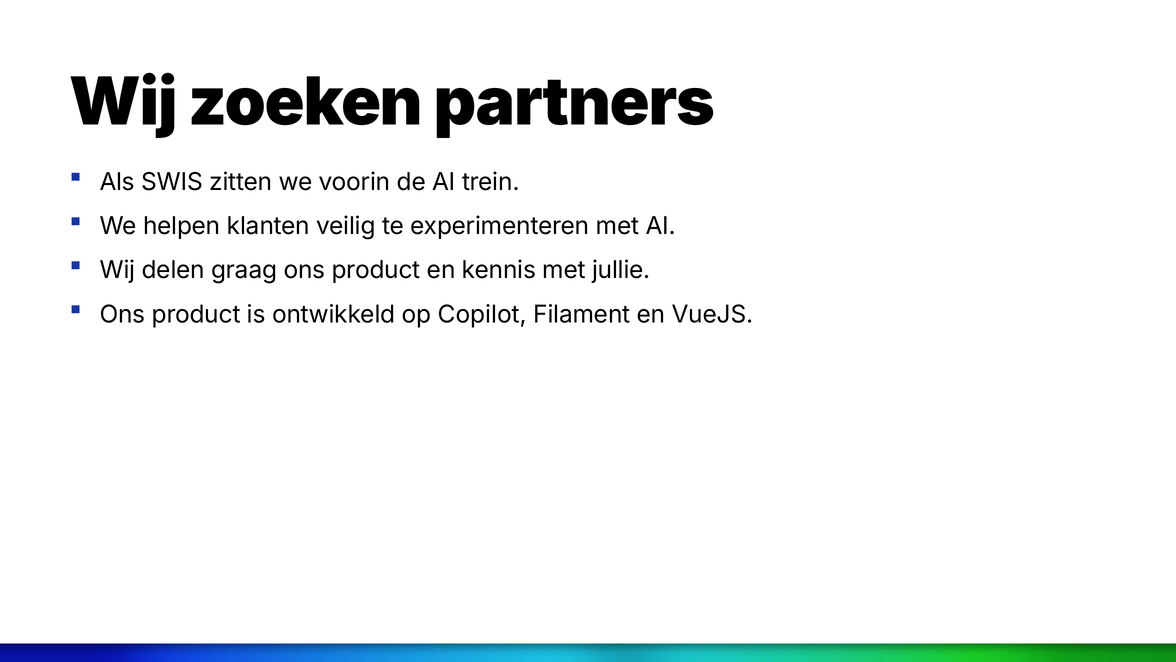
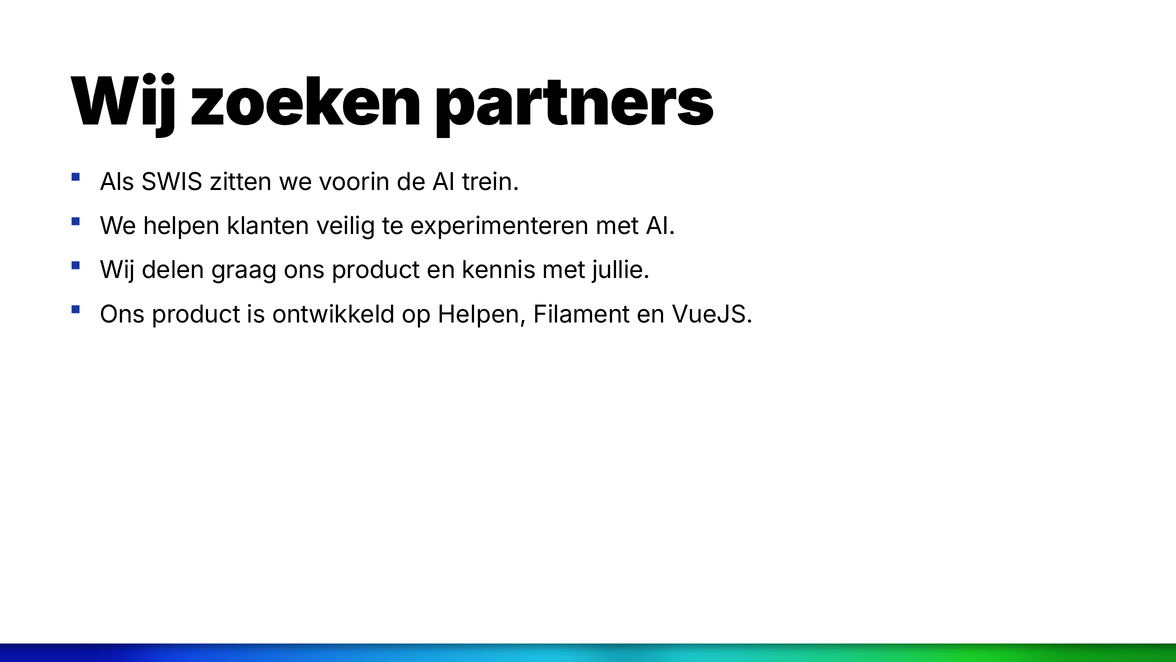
op Copilot: Copilot -> Helpen (482, 314)
